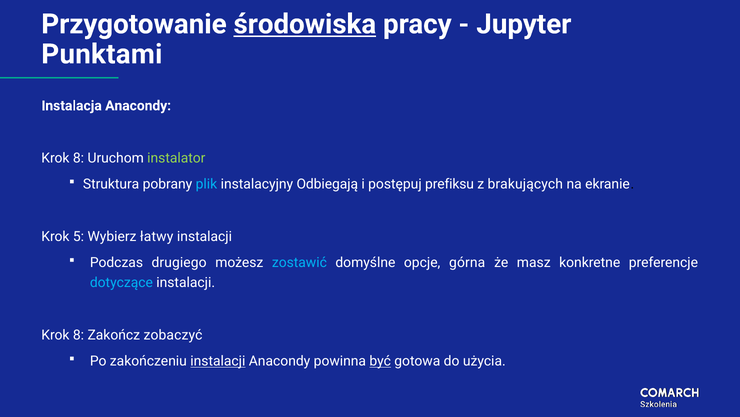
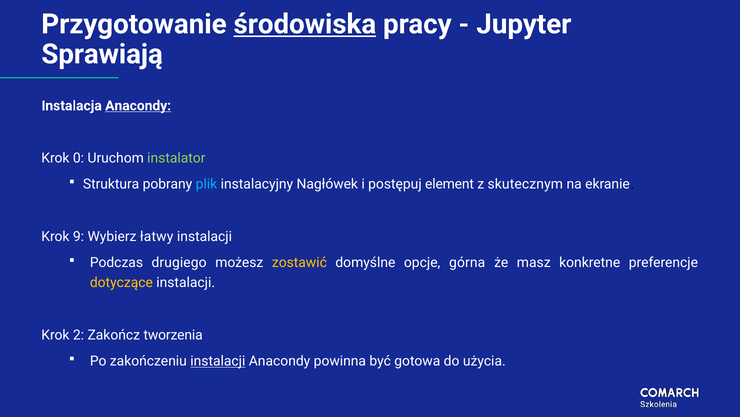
Punktami: Punktami -> Sprawiają (102, 54)
Anacondy underline: none -> present (138, 106)
8: 8 -> 0 (79, 158)
Odbiegają: Odbiegają -> Nagłówek (327, 184)
prefiksu: prefiksu -> element (450, 184)
brakujących: brakujących -> skutecznym (525, 184)
5: 5 -> 9 (79, 236)
zostawić colour: light blue -> yellow (299, 262)
dotyczące colour: light blue -> yellow (121, 282)
8: 8 -> 2 (79, 335)
zobaczyć: zobaczyć -> tworzenia (173, 335)
być underline: present -> none (380, 361)
